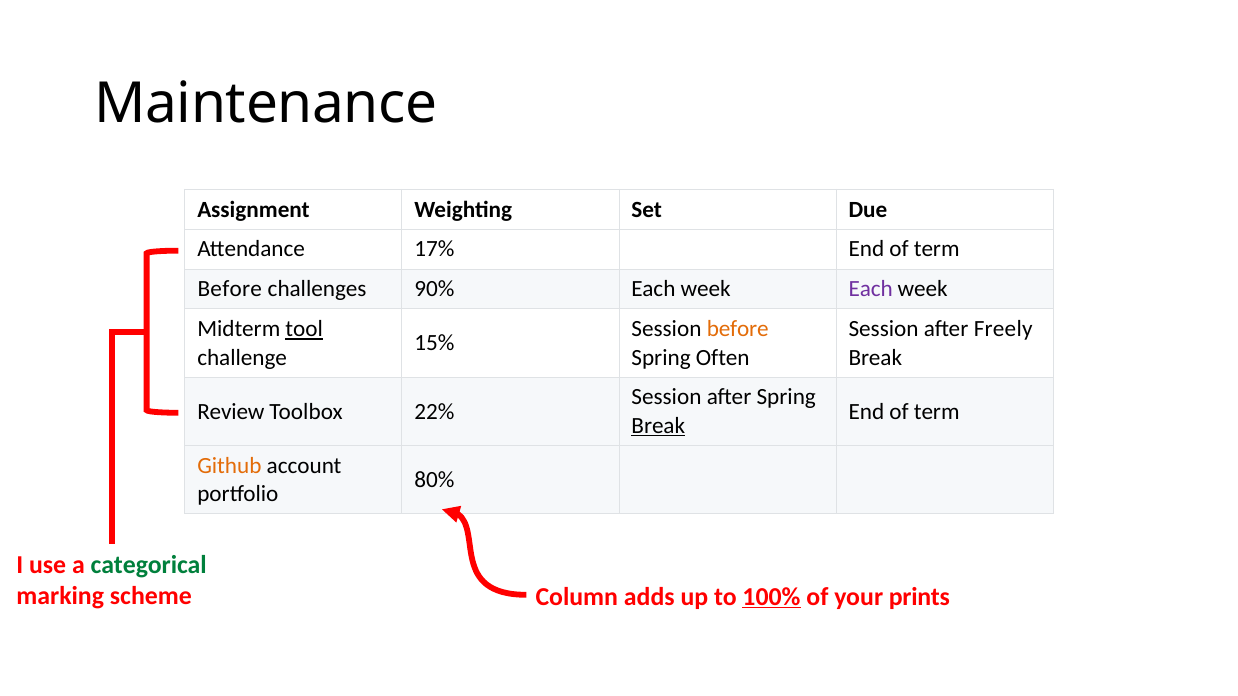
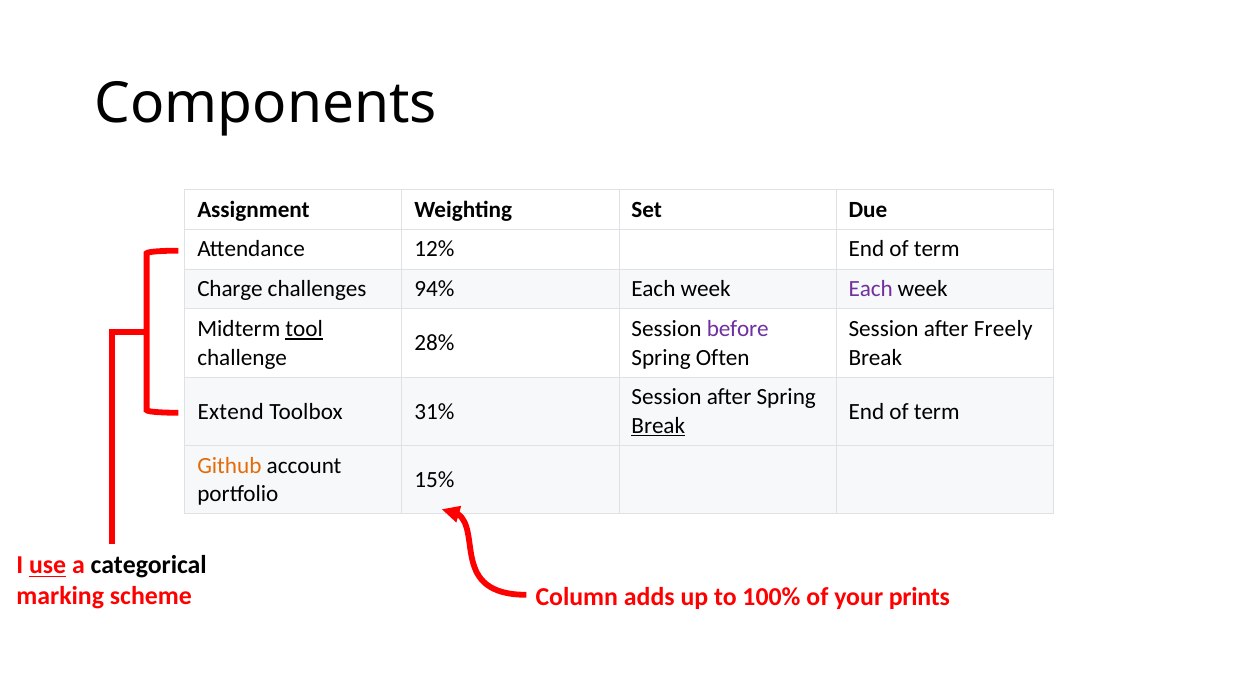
Maintenance: Maintenance -> Components (266, 104)
17%: 17% -> 12% (434, 249)
Before: Before -> Charge (230, 289)
90%: 90% -> 94% (434, 289)
before colour: orange -> purple (738, 329)
15%: 15% -> 28% (434, 343)
Review: Review -> Extend (231, 412)
22%: 22% -> 31% (434, 412)
80%: 80% -> 15% (434, 480)
use underline: none -> present (48, 566)
categorical colour: green -> black (149, 566)
100% underline: present -> none (771, 597)
